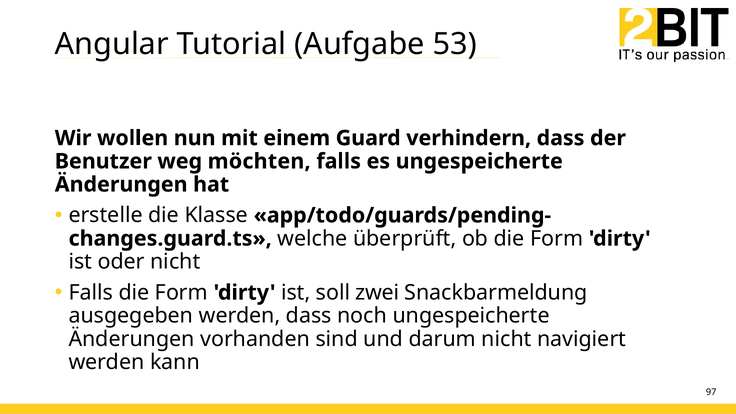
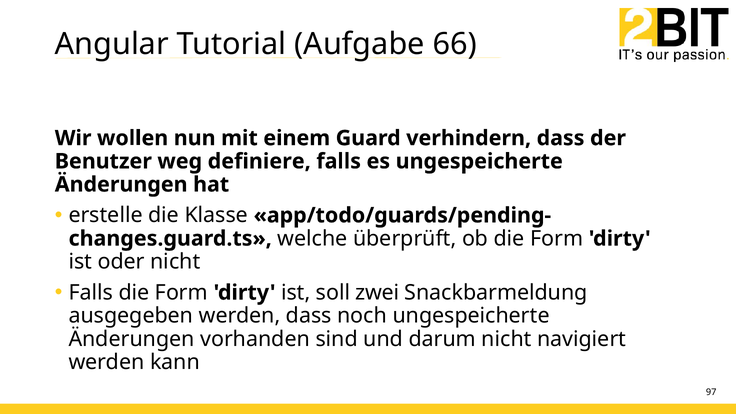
53: 53 -> 66 (455, 44)
möchten: möchten -> definiere (259, 161)
